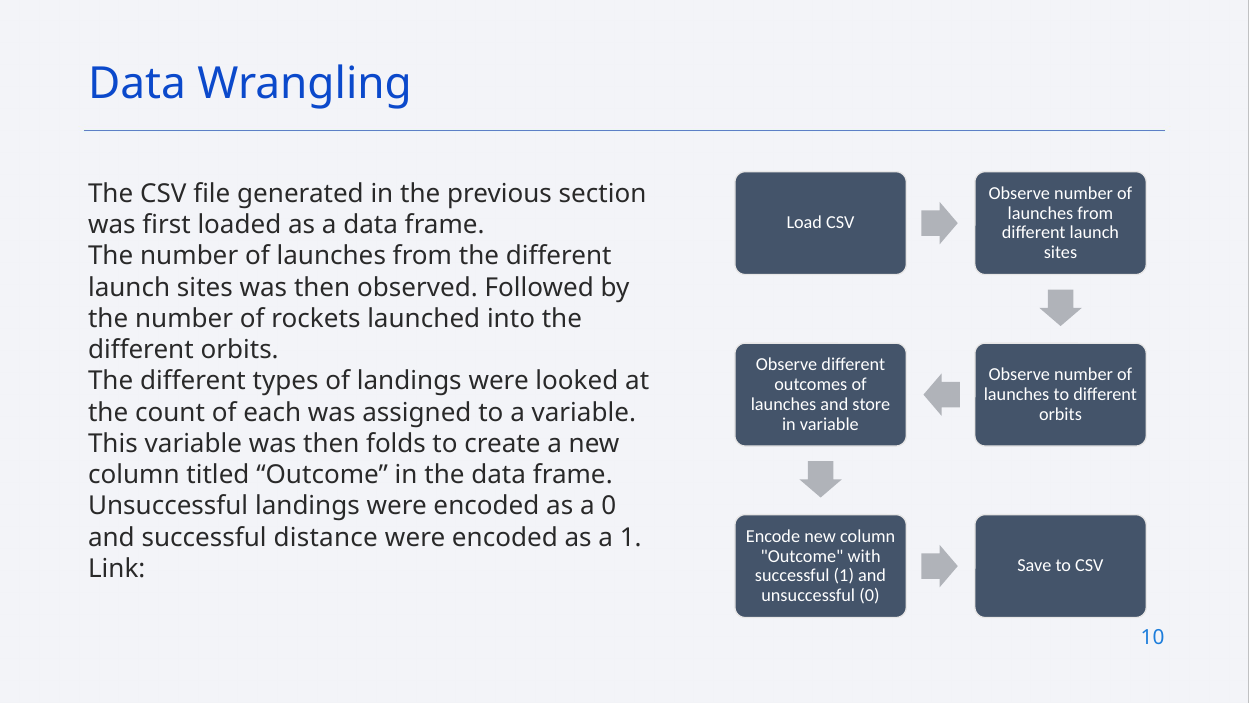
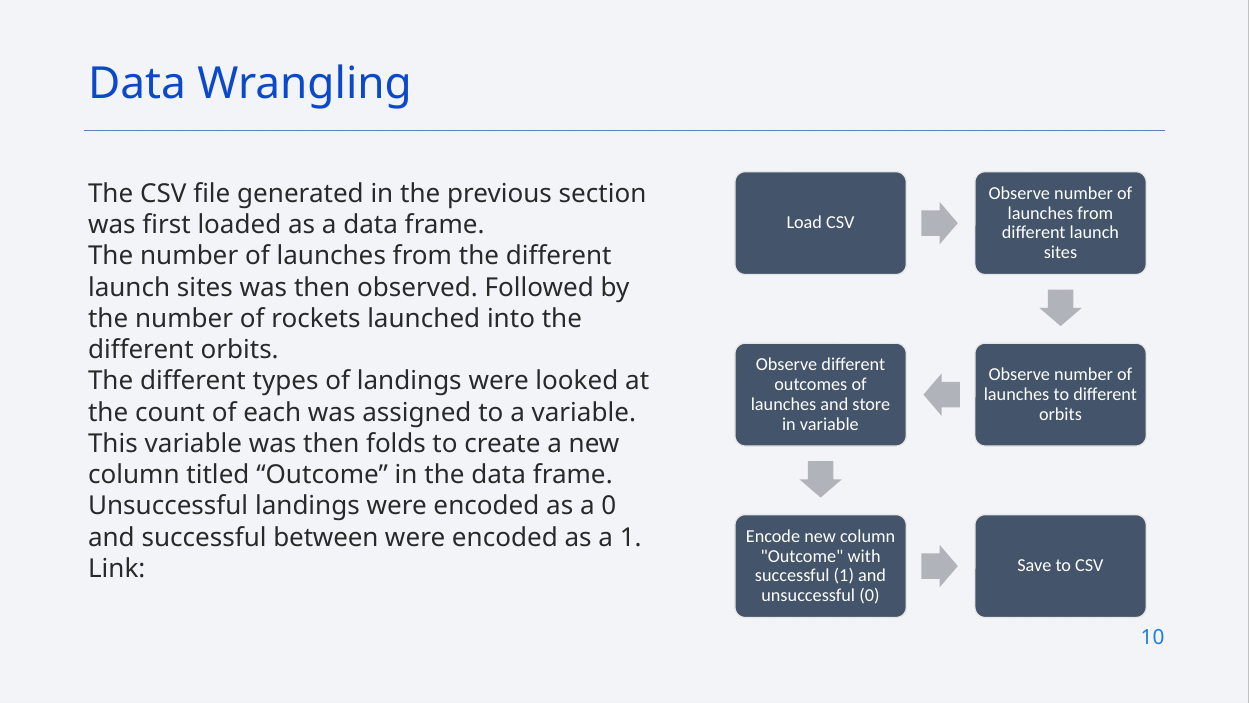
distance: distance -> between (326, 537)
